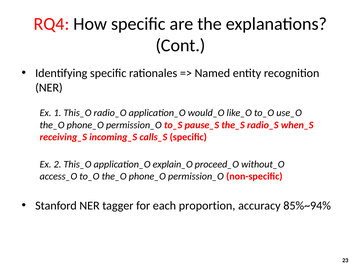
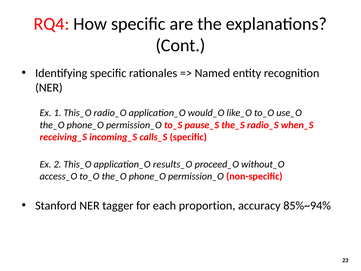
explain_O: explain_O -> results_O (173, 164)
